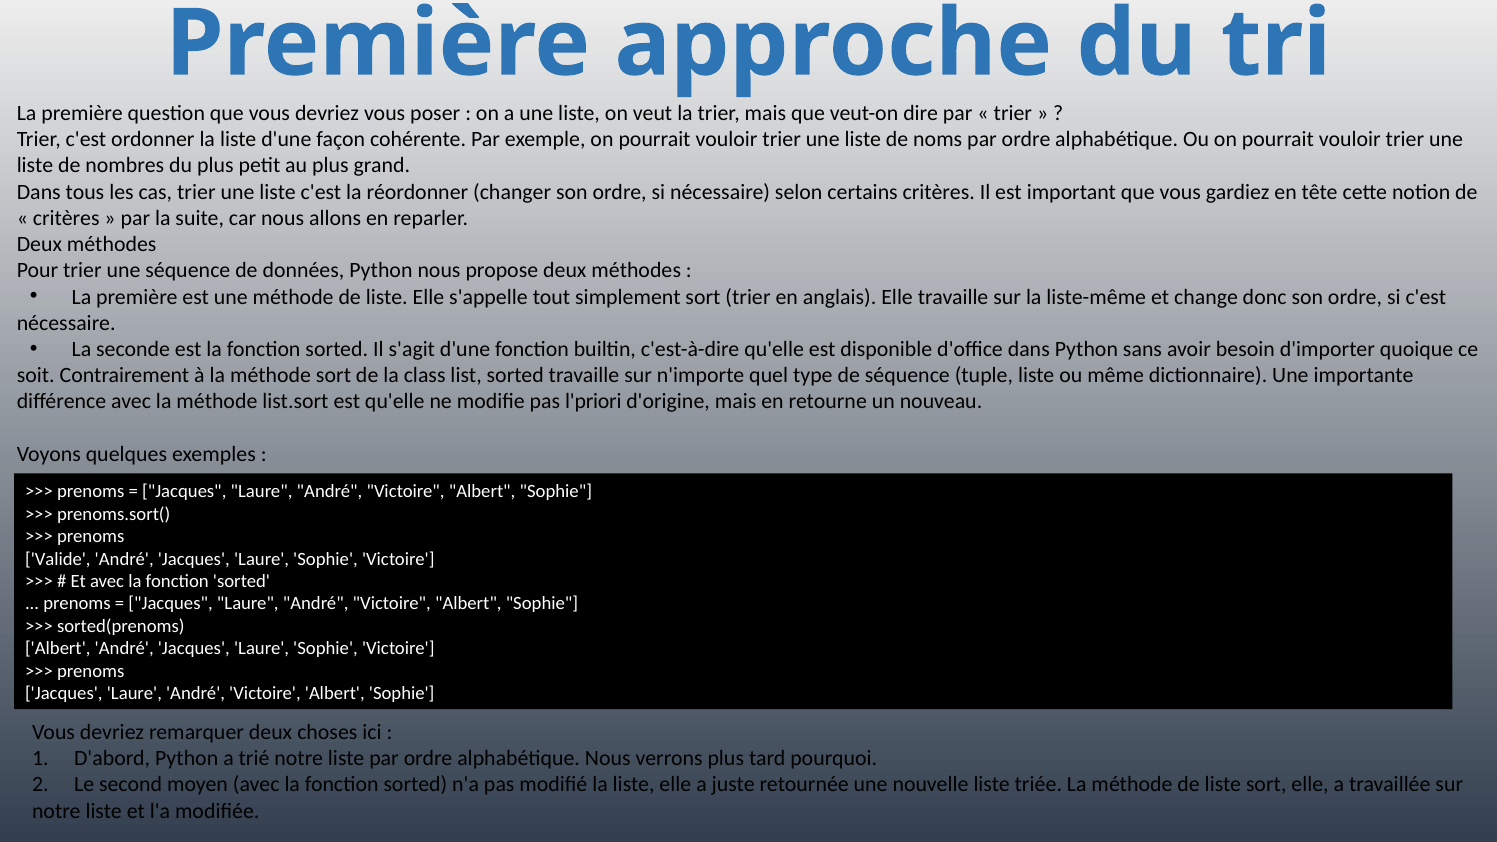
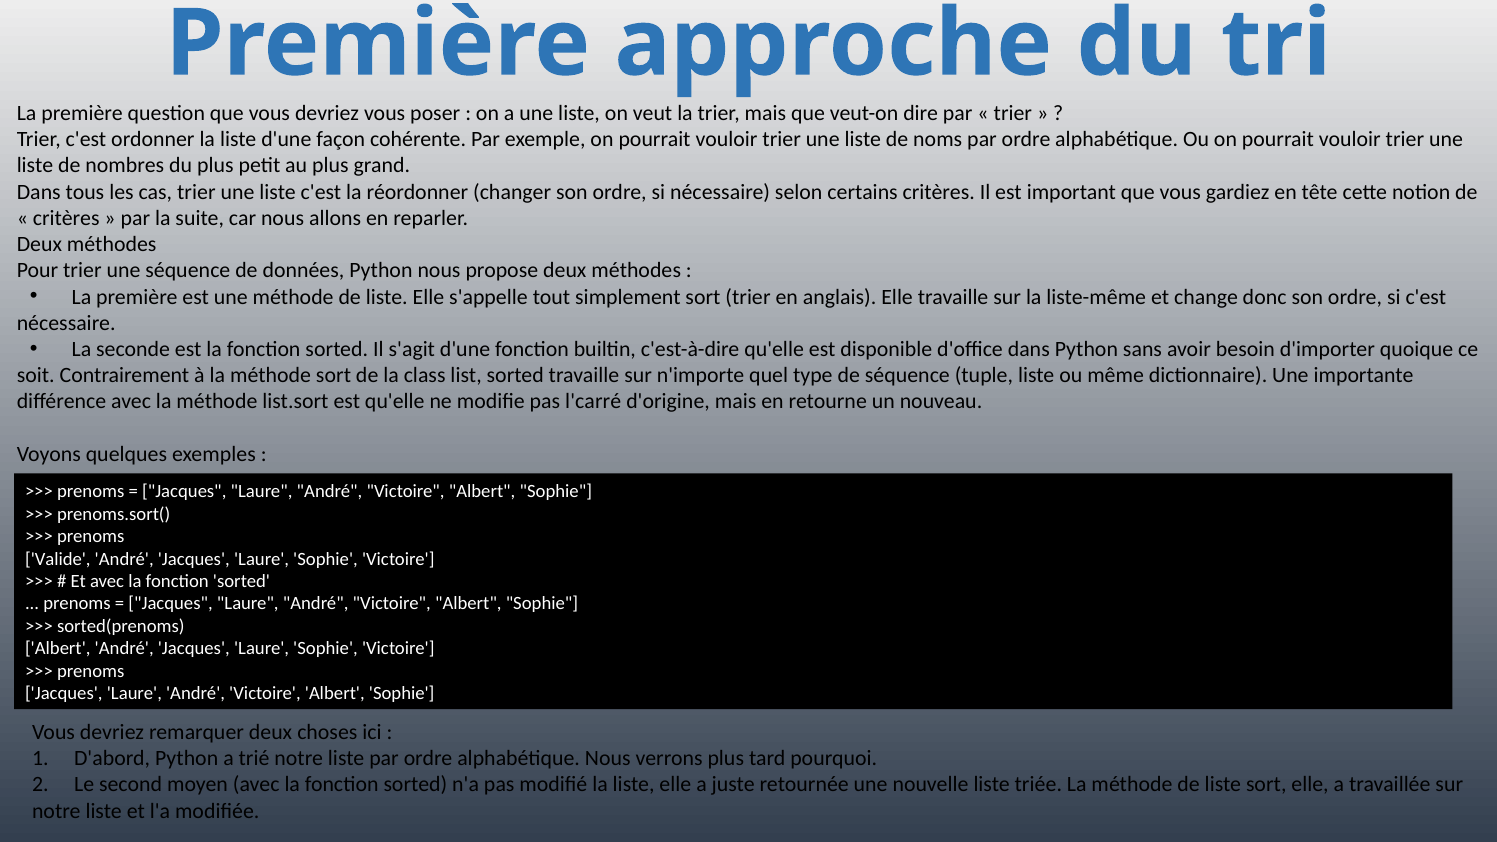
l'priori: l'priori -> l'carré (593, 402)
